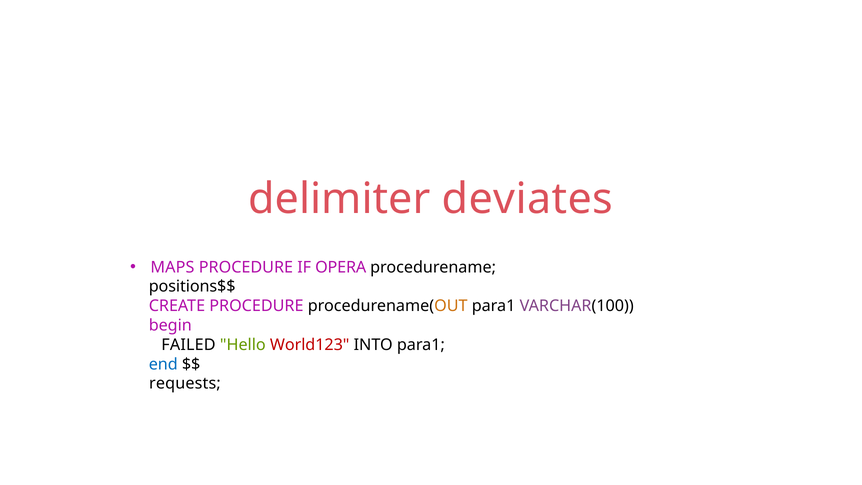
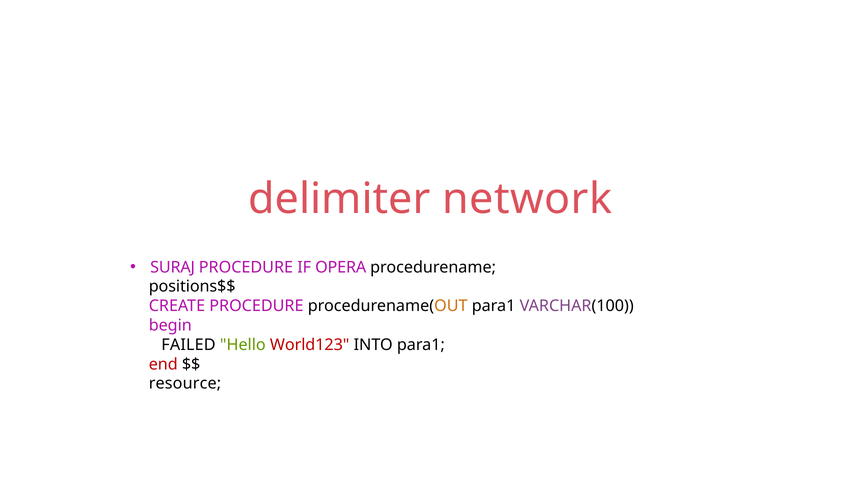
deviates: deviates -> network (527, 199)
MAPS: MAPS -> SURAJ (173, 267)
end colour: blue -> red (163, 364)
requests: requests -> resource (185, 384)
